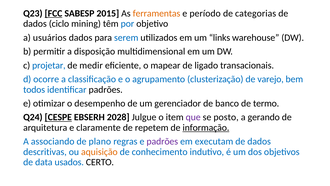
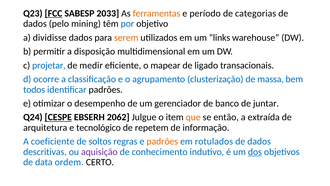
2015: 2015 -> 2033 (108, 13)
ciclo: ciclo -> pelo (59, 24)
usuários: usuários -> dividisse (50, 38)
serem colour: blue -> orange (126, 38)
varejo: varejo -> massa (271, 79)
termo: termo -> juntar (266, 103)
2028: 2028 -> 2062 (118, 117)
que colour: purple -> orange (193, 117)
posto: posto -> então (226, 117)
gerando: gerando -> extraída (264, 117)
claramente: claramente -> tecnológico (99, 127)
informação underline: present -> none (206, 127)
associando: associando -> coeficiente (53, 141)
plano: plano -> soltos (100, 141)
padrões colour: purple -> orange (162, 141)
executam: executam -> rotulados (214, 141)
aquisição colour: orange -> purple (99, 152)
dos underline: none -> present (255, 152)
usados: usados -> ordem (69, 162)
